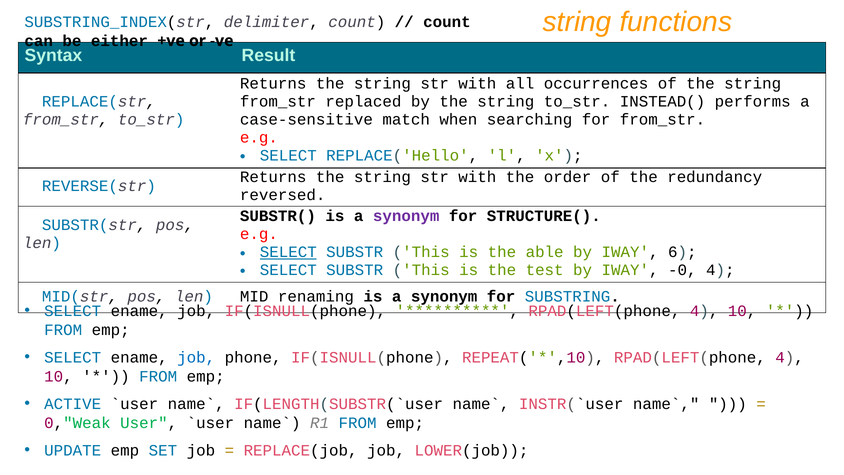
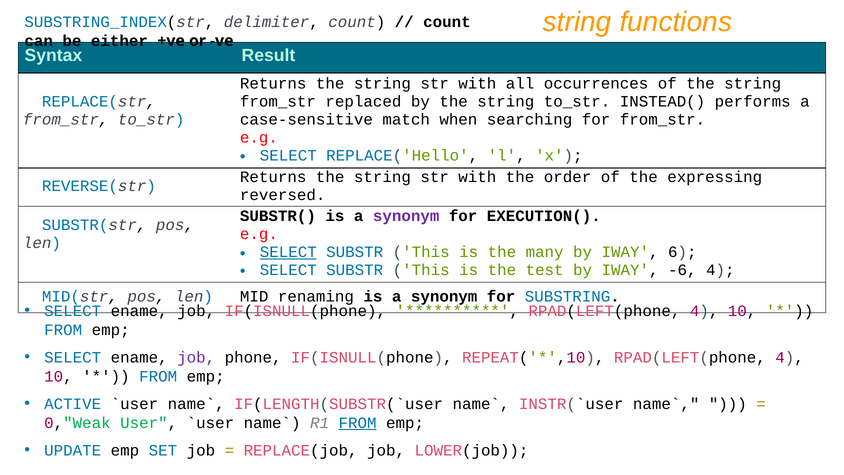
redundancy: redundancy -> expressing (715, 177)
STRUCTURE(: STRUCTURE( -> EXECUTION( (544, 216)
able: able -> many (545, 252)
-0: -0 -> -6 (682, 270)
job colour: blue -> purple (196, 357)
FROM underline: none -> present (358, 423)
